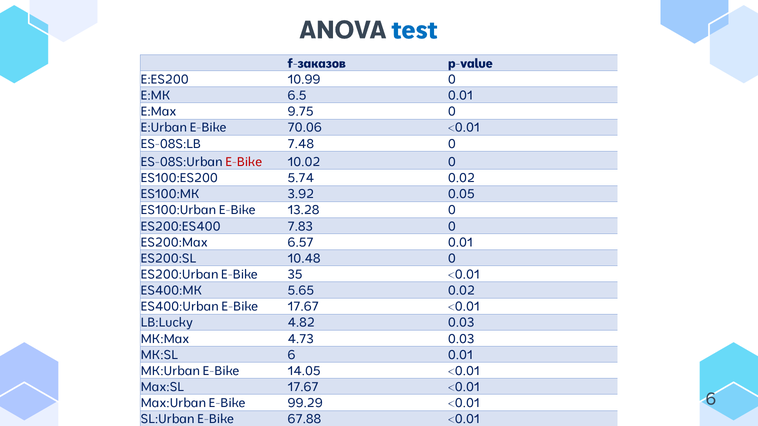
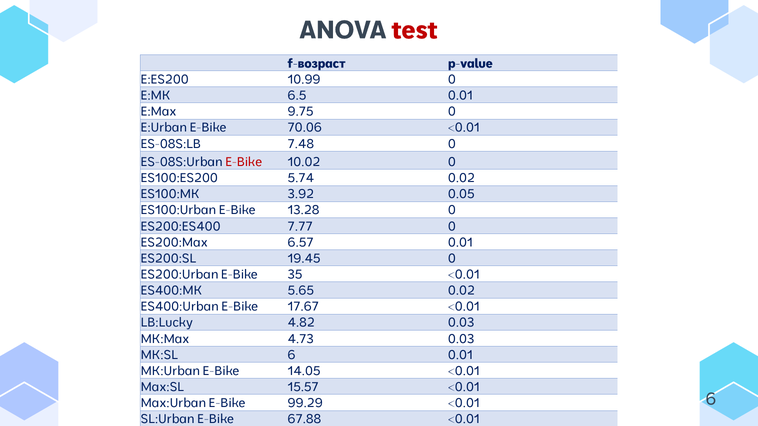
test colour: blue -> red (415, 30)
f-заказов: f-заказов -> f-возраст (317, 64)
7.83: 7.83 -> 7.77 (300, 227)
10.48: 10.48 -> 19.45 (304, 259)
Max:SL 17.67: 17.67 -> 15.57 (303, 387)
